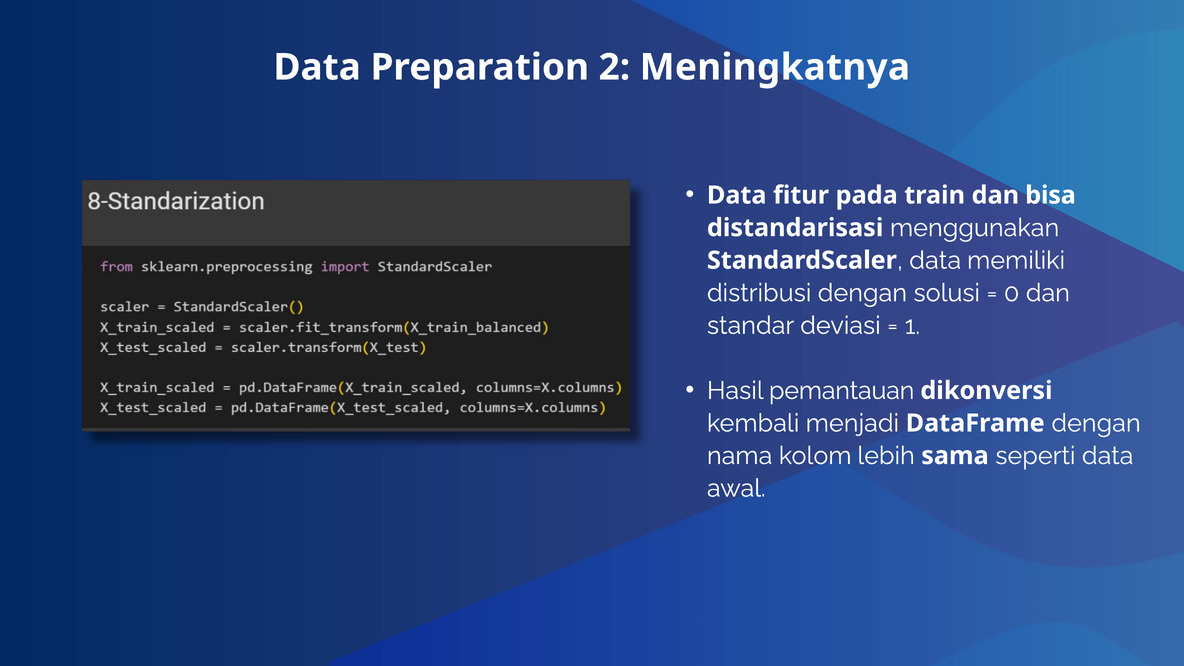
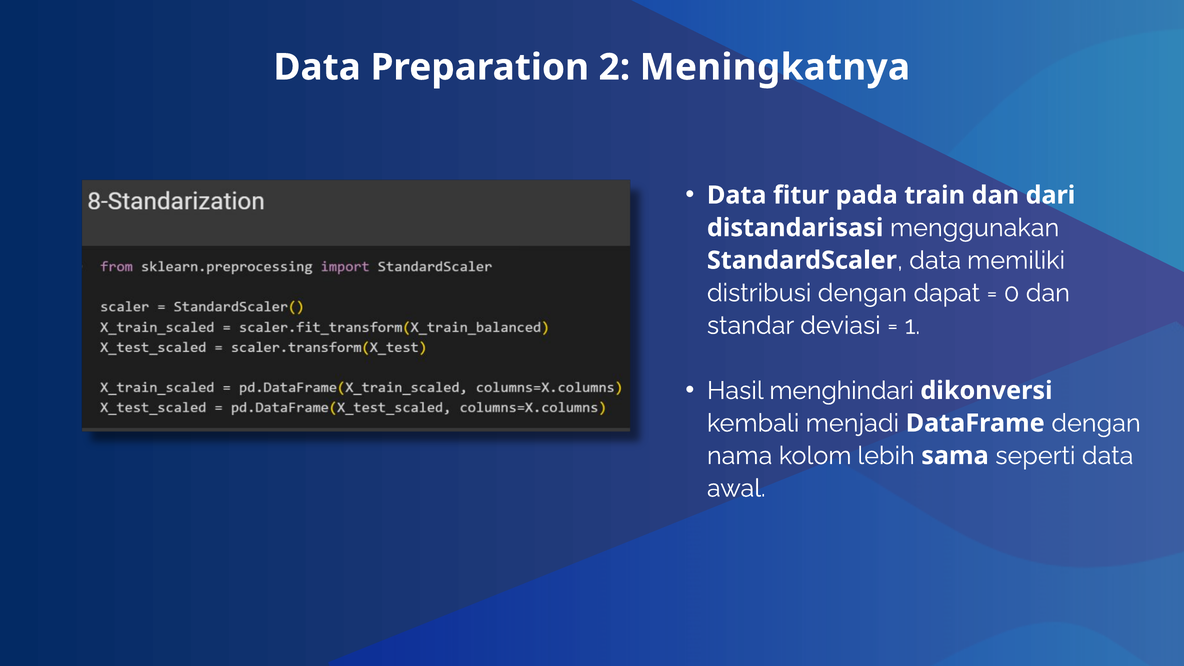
bisa: bisa -> dari (1050, 195)
solusi: solusi -> dapat (947, 293)
pemantauan: pemantauan -> menghindari (842, 391)
